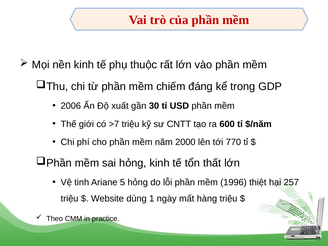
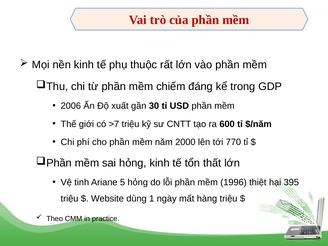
257: 257 -> 395 (291, 182)
